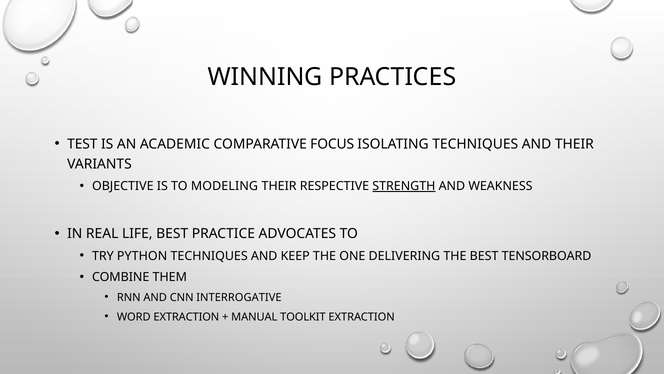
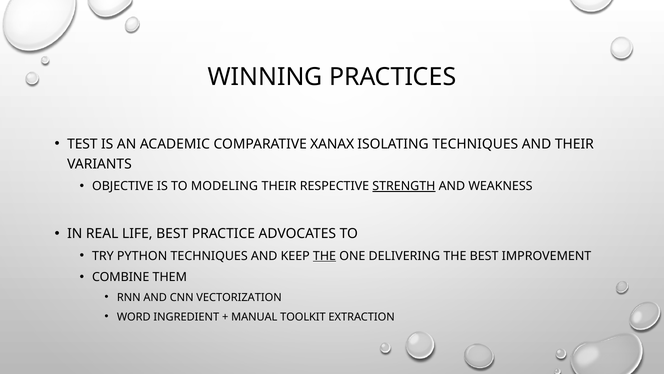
FOCUS: FOCUS -> XANAX (332, 144)
THE underline: none -> present (325, 256)
TENSORBOARD: TENSORBOARD -> IMPROVEMENT (546, 256)
INTERROGATIVE: INTERROGATIVE -> VECTORIZATION (239, 297)
WORD EXTRACTION: EXTRACTION -> INGREDIENT (186, 316)
